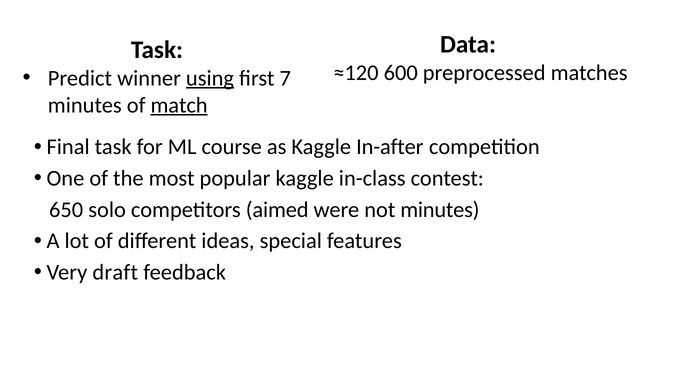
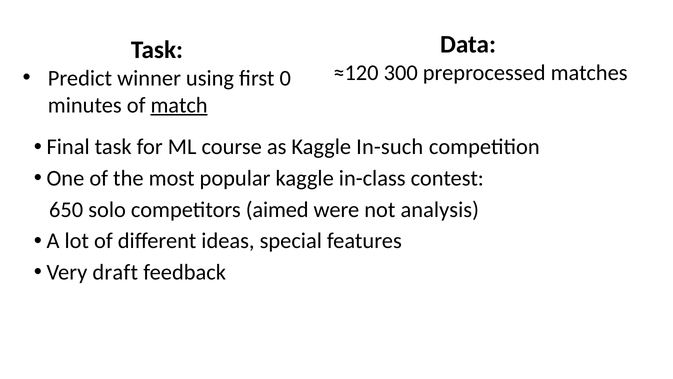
600: 600 -> 300 (401, 73)
using underline: present -> none (210, 78)
7: 7 -> 0 (285, 78)
In-after: In-after -> In-such (390, 147)
not minutes: minutes -> analysis (440, 209)
